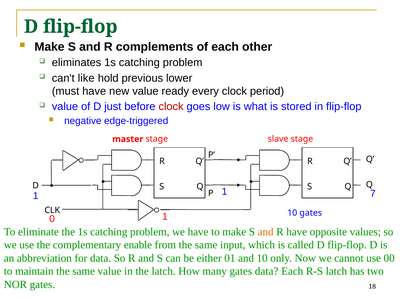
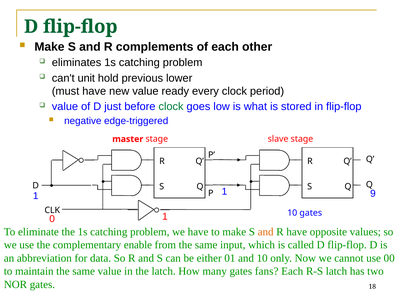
like: like -> unit (86, 78)
clock colour: red -> green (171, 106)
7: 7 -> 9 (373, 193)
gates data: data -> fans (267, 271)
